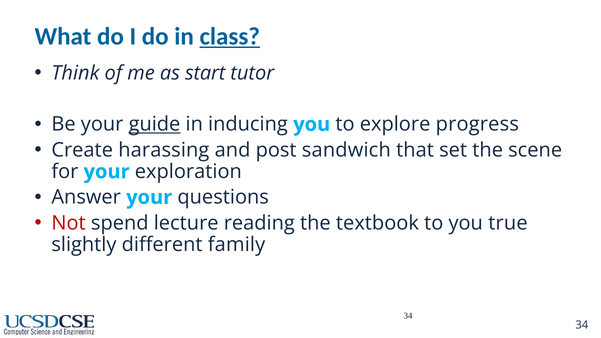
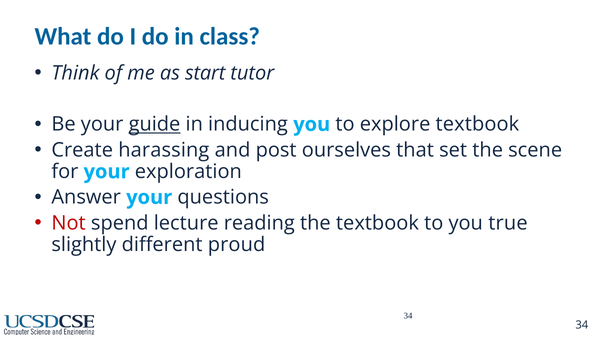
class underline: present -> none (230, 37)
explore progress: progress -> textbook (477, 124)
sandwich: sandwich -> ourselves (346, 150)
family: family -> proud (237, 245)
